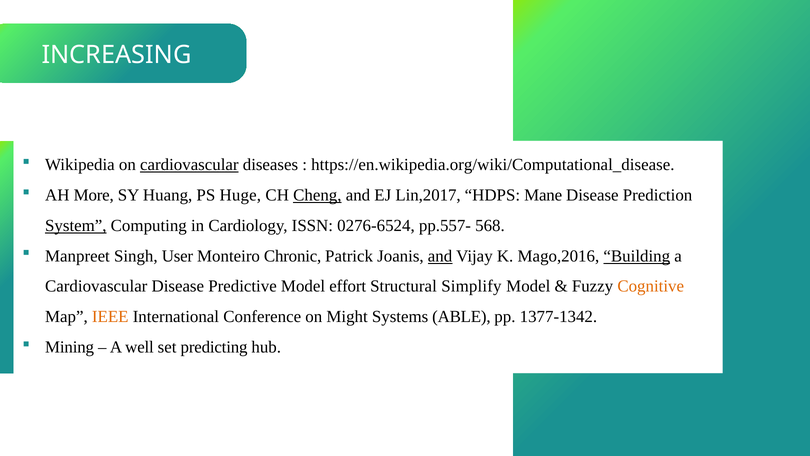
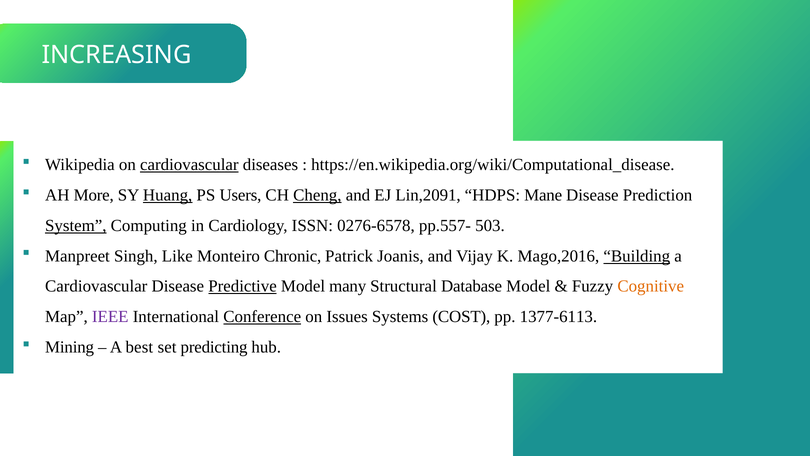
Huang underline: none -> present (168, 195)
Huge: Huge -> Users (240, 195)
Lin,2017: Lin,2017 -> Lin,2091 (428, 195)
0276-6524: 0276-6524 -> 0276-6578 (376, 225)
568: 568 -> 503 (490, 225)
User: User -> Like (177, 256)
and underline: present -> none (440, 256)
Predictive underline: none -> present (243, 286)
effort: effort -> many (348, 286)
Simplify: Simplify -> Database (472, 286)
IEEE colour: orange -> purple (110, 317)
Conference underline: none -> present (262, 317)
Might: Might -> Issues (347, 317)
ABLE: ABLE -> COST (461, 317)
1377-1342: 1377-1342 -> 1377-6113 (558, 317)
well: well -> best (139, 347)
